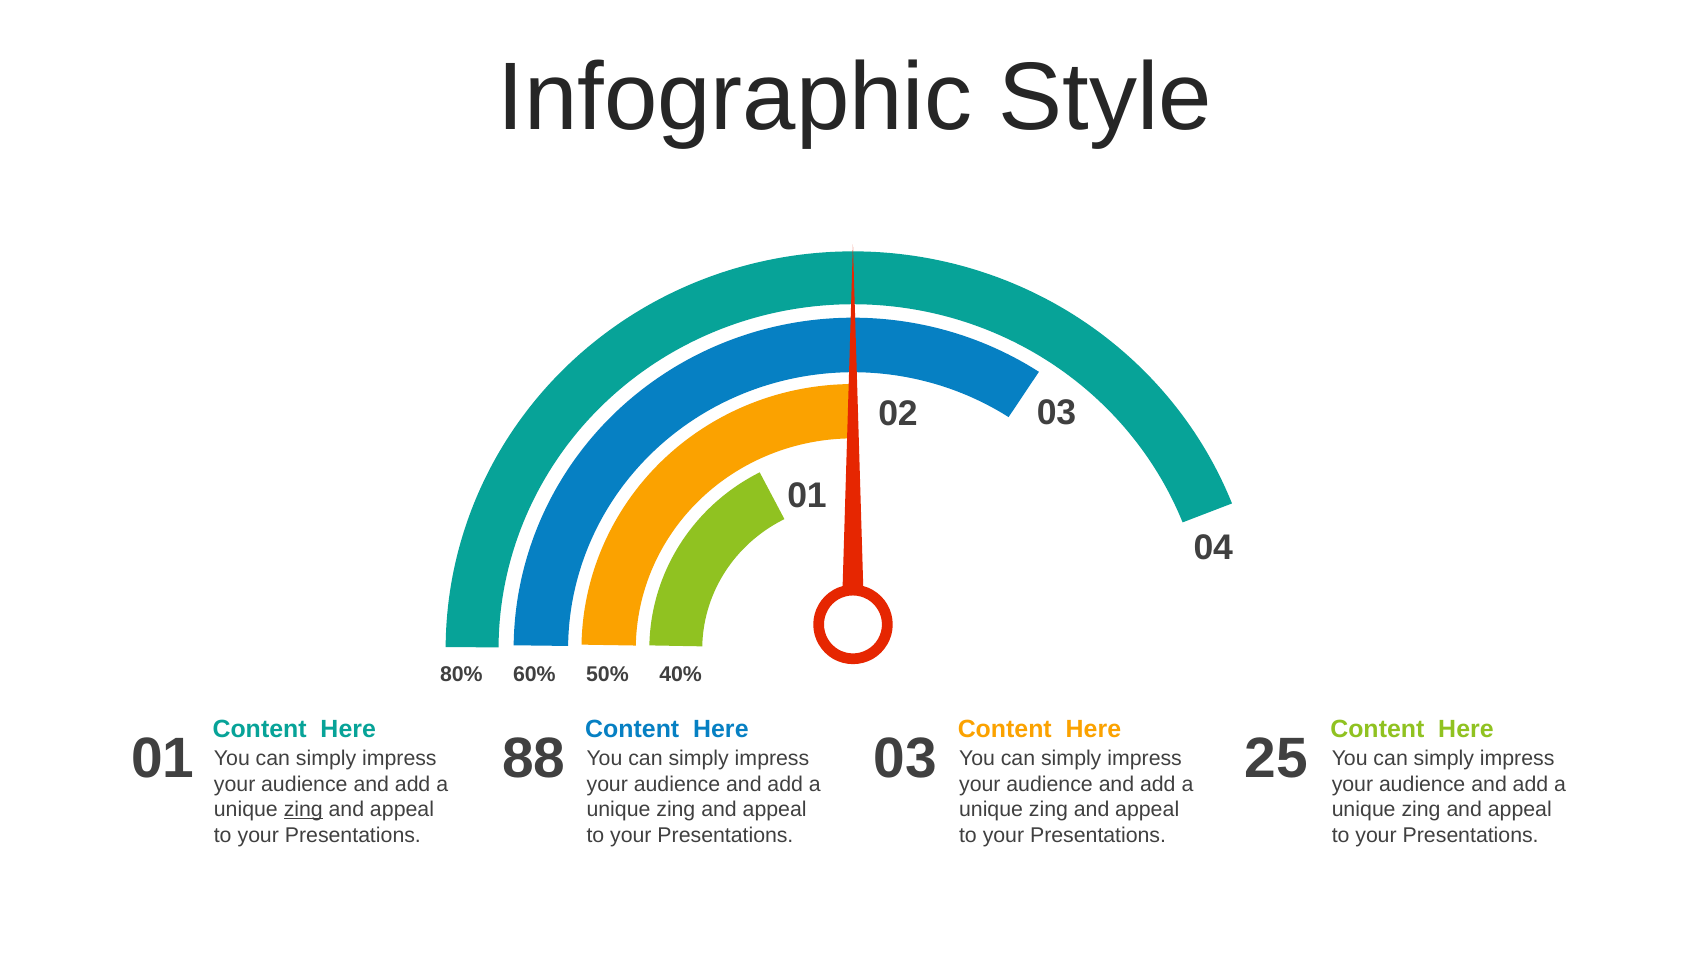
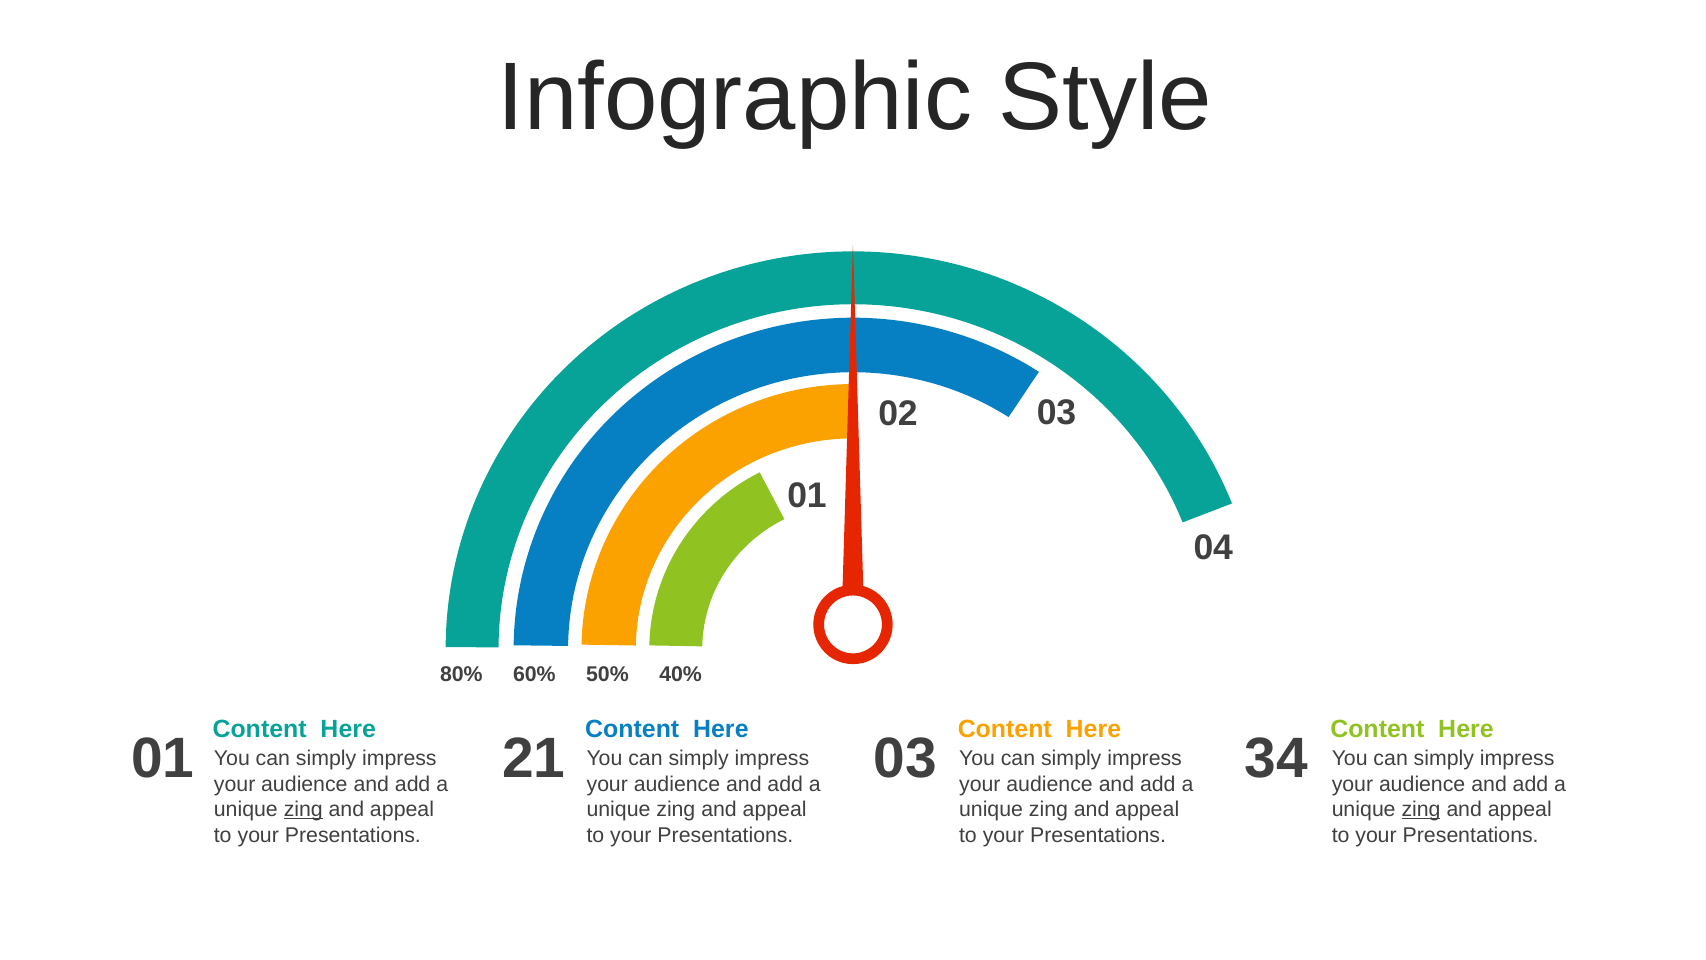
88: 88 -> 21 (534, 758)
25: 25 -> 34 (1276, 758)
zing underline: none -> present (1421, 809)
